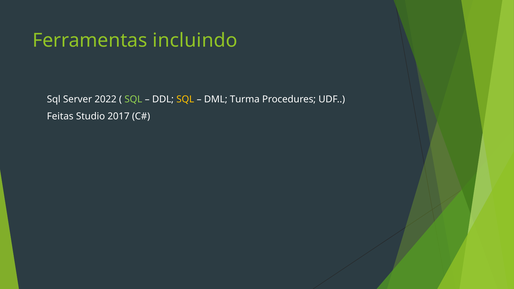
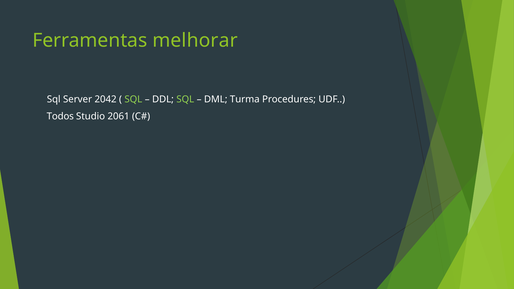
incluindo: incluindo -> melhorar (195, 41)
2022: 2022 -> 2042 (106, 99)
SQL colour: yellow -> light green (185, 99)
Feitas: Feitas -> Todos (60, 116)
2017: 2017 -> 2061 (119, 116)
